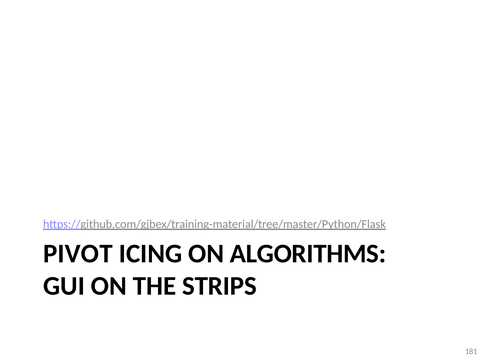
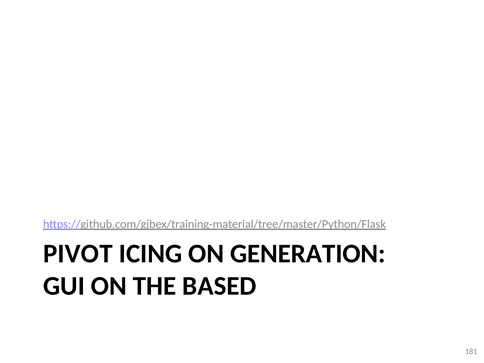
ALGORITHMS: ALGORITHMS -> GENERATION (308, 254)
STRIPS: STRIPS -> BASED (219, 286)
